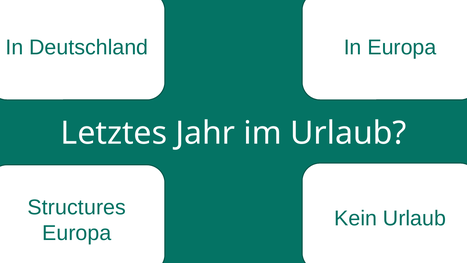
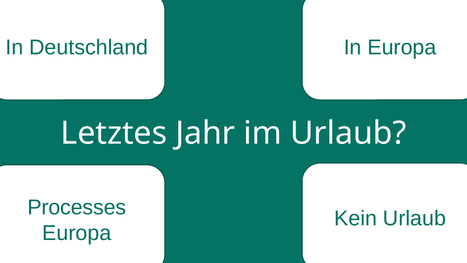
Structures: Structures -> Processes (77, 207)
